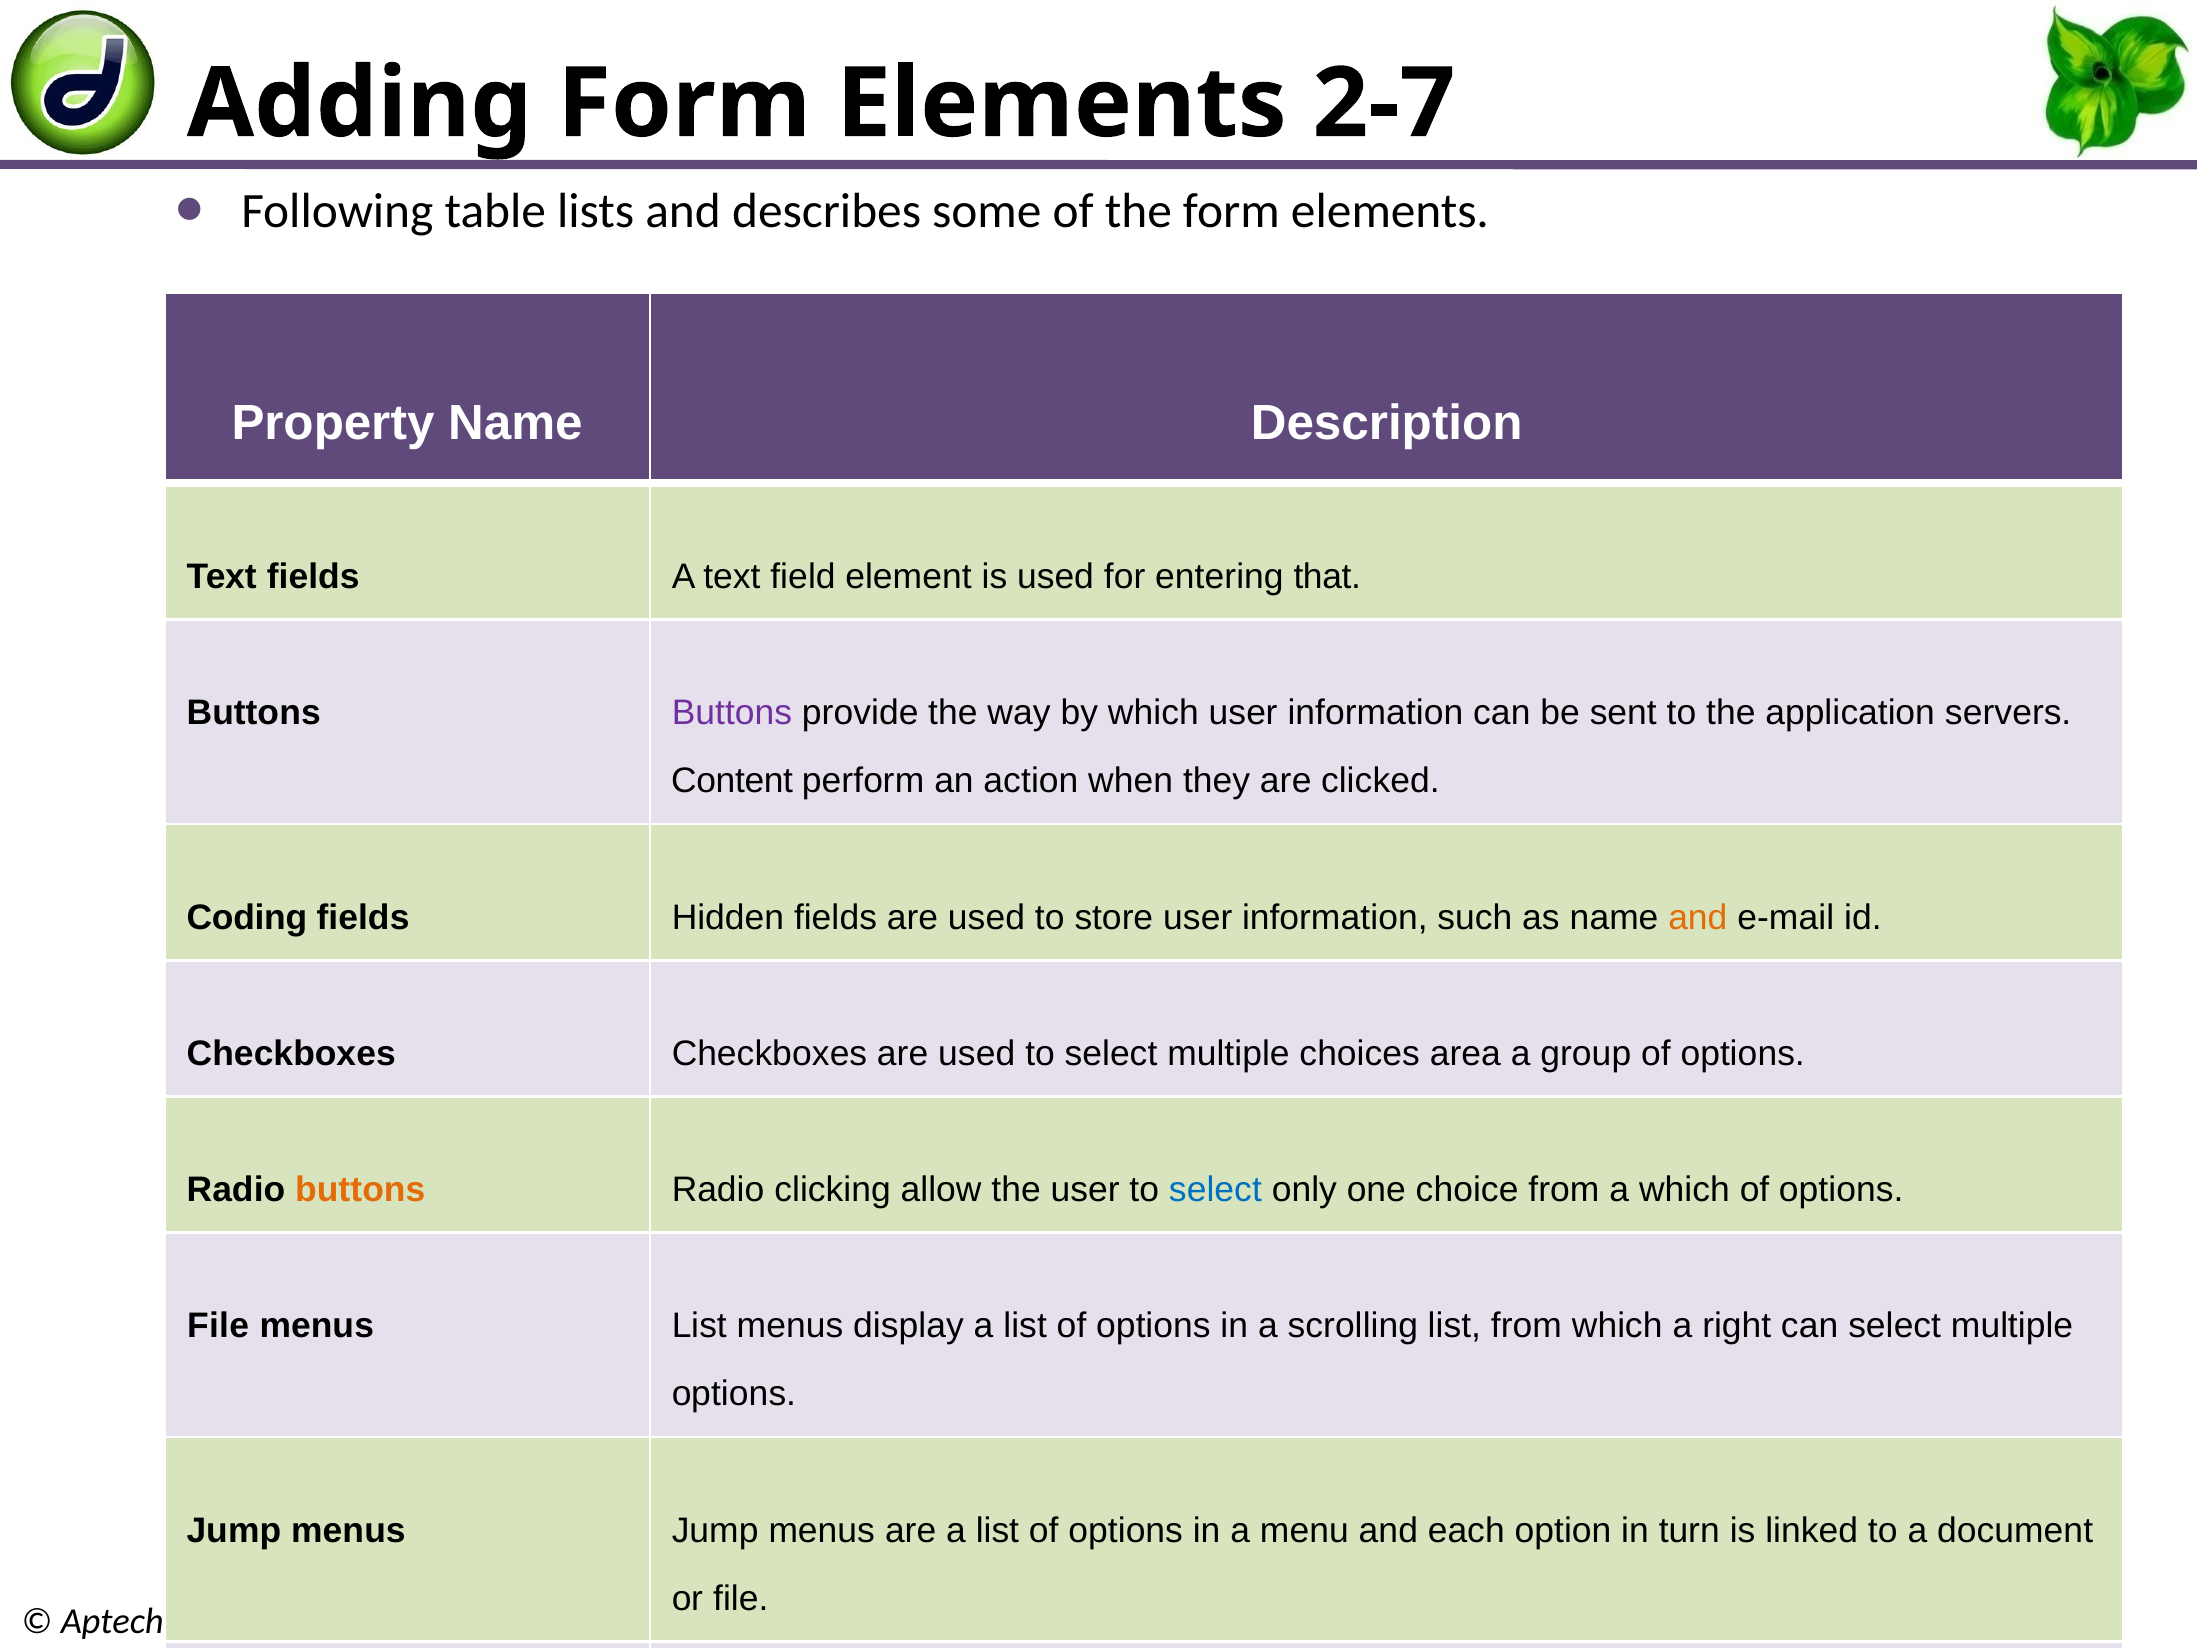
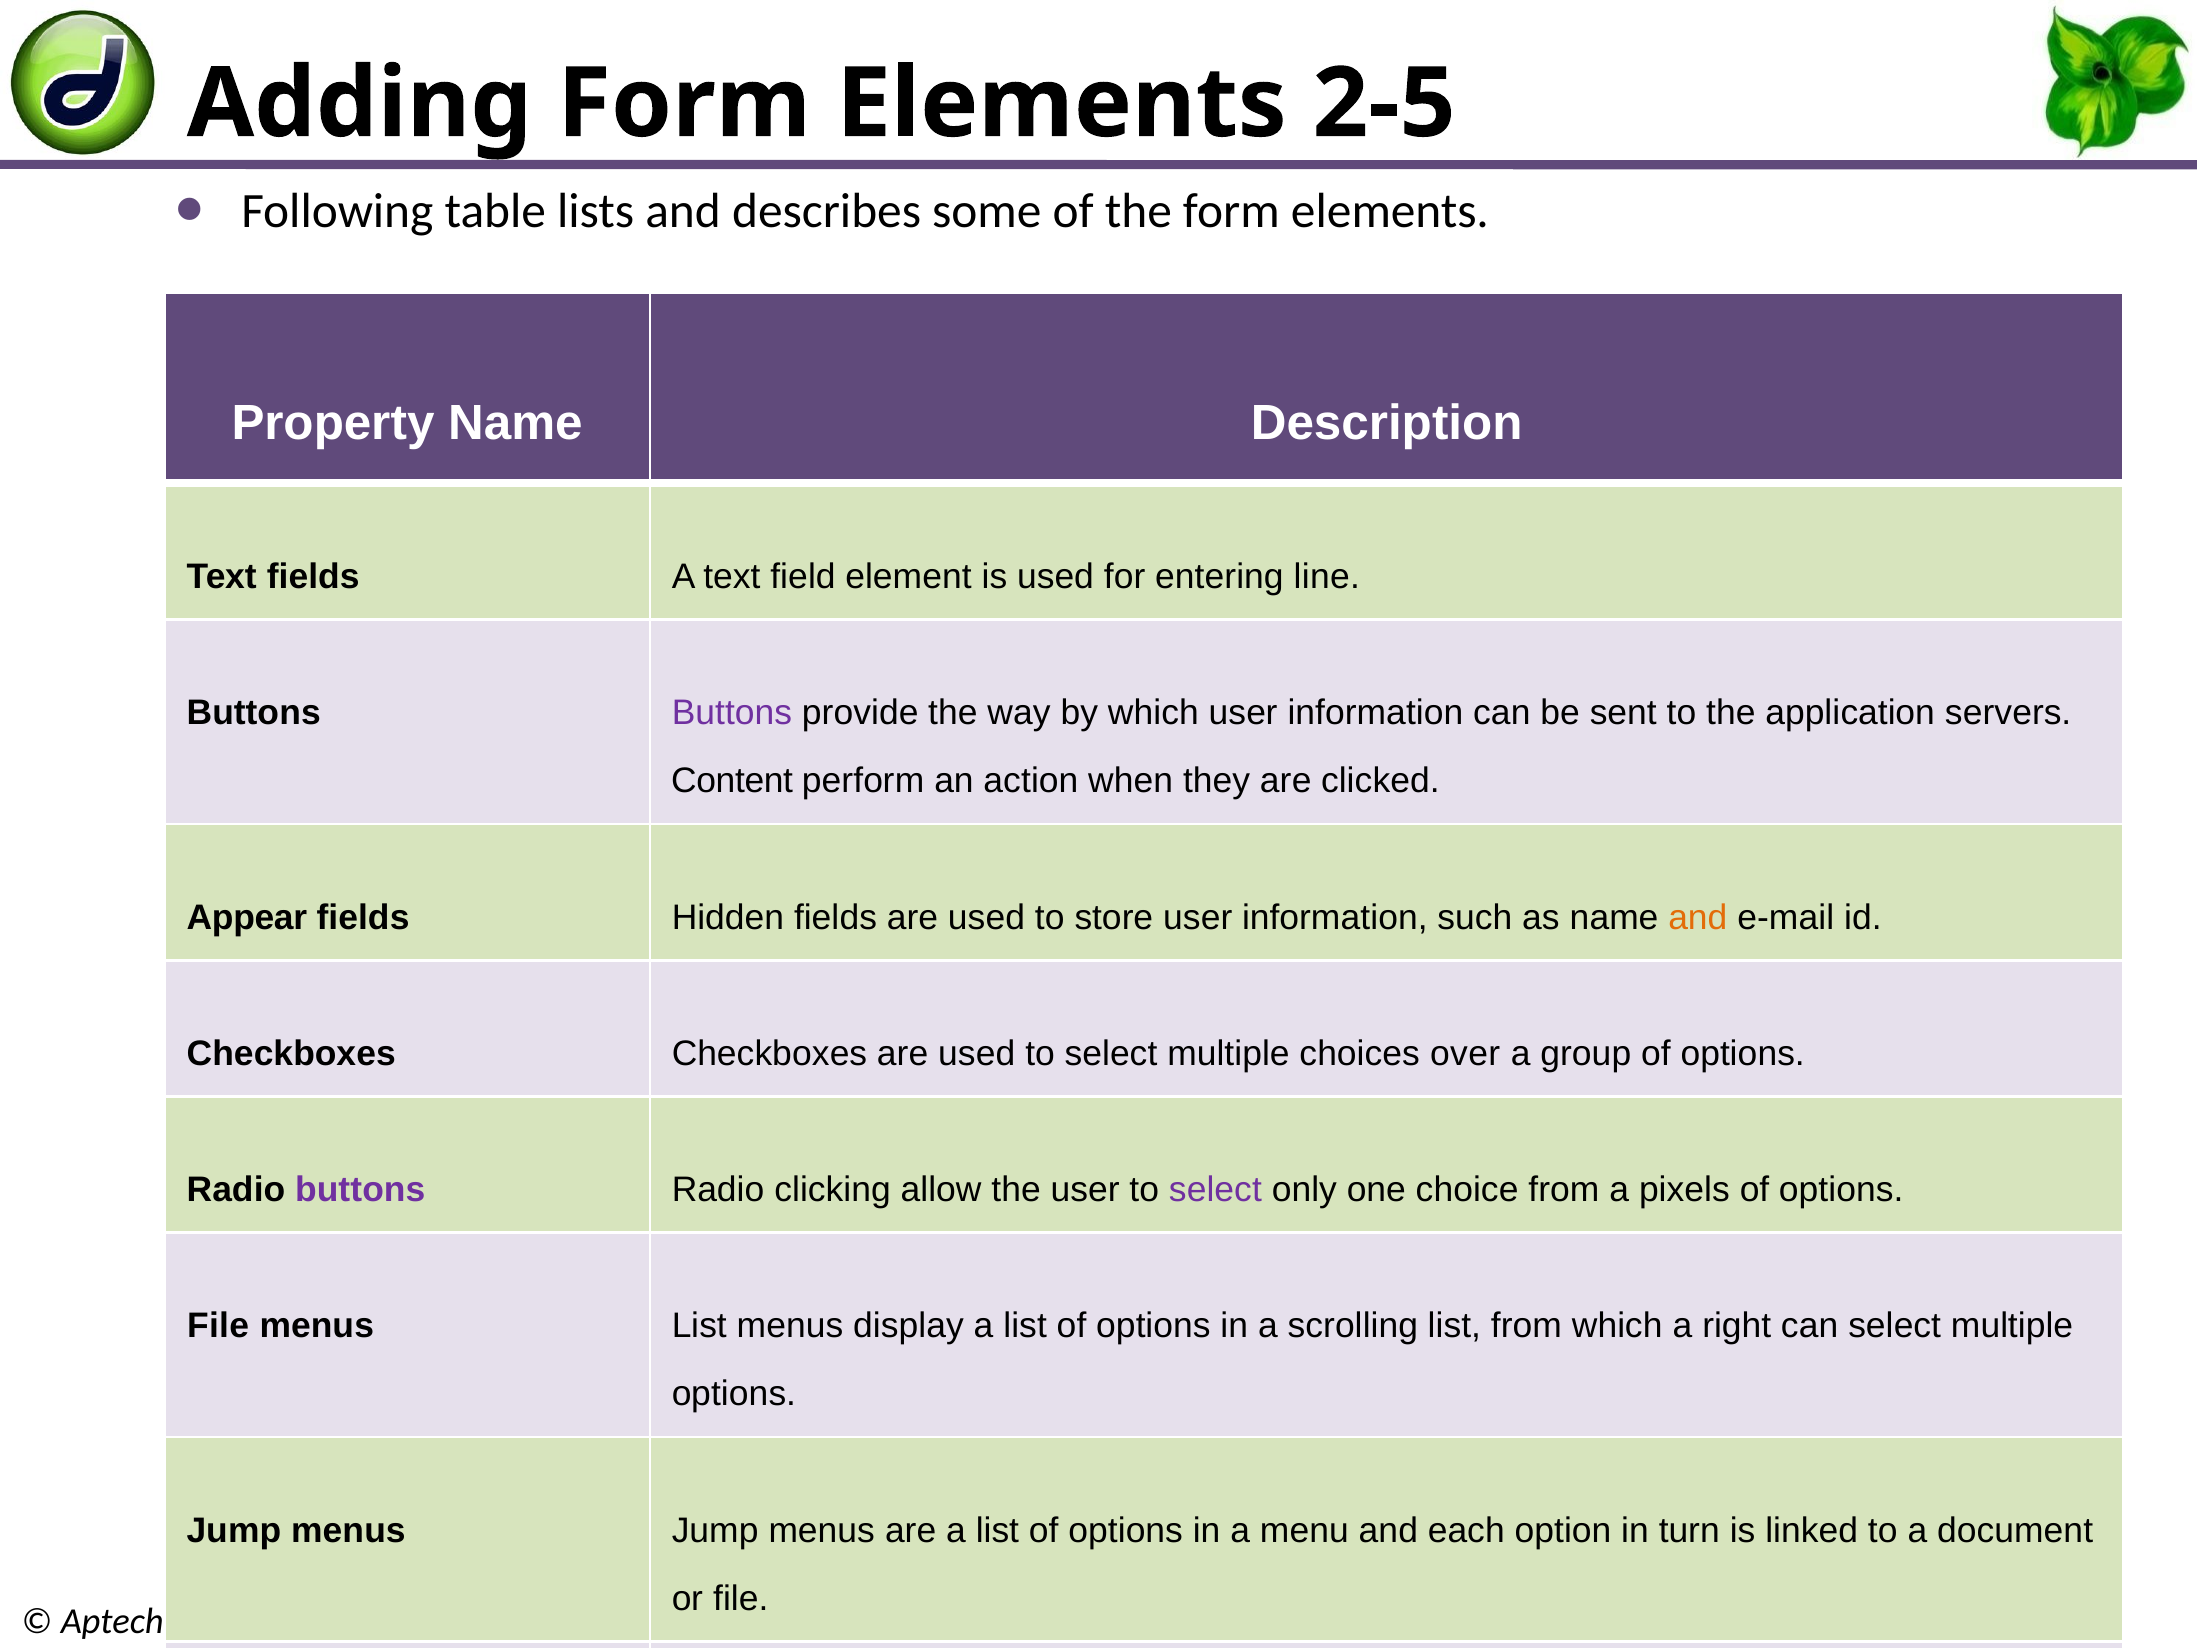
2-7: 2-7 -> 2-5 (1384, 104)
that: that -> line (1327, 577)
Coding: Coding -> Appear (247, 917)
area: area -> over (1465, 1053)
buttons colour: orange -> purple (360, 1190)
select colour: blue -> purple (1215, 1190)
a which: which -> pixels (1684, 1190)
